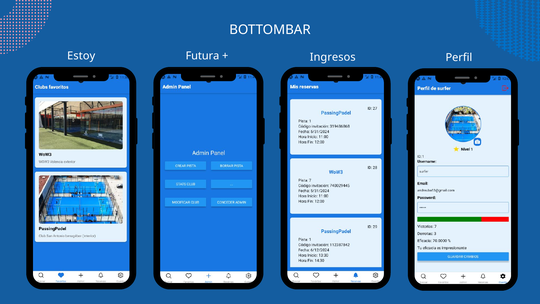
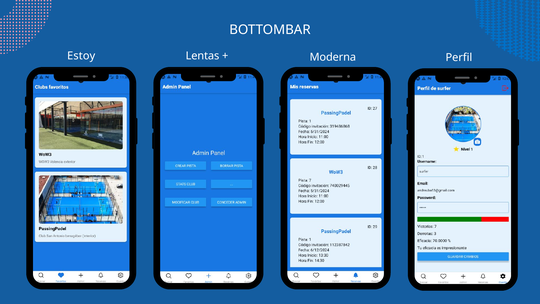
Futura: Futura -> Lentas (202, 56)
Ingresos: Ingresos -> Moderna (333, 57)
